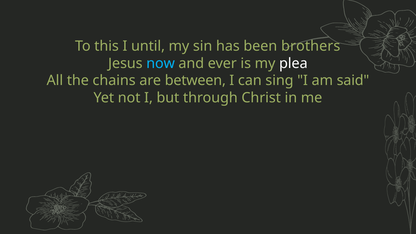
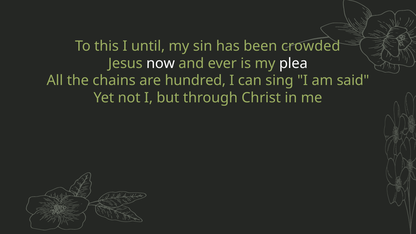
brothers: brothers -> crowded (311, 46)
now colour: light blue -> white (161, 63)
between: between -> hundred (195, 81)
